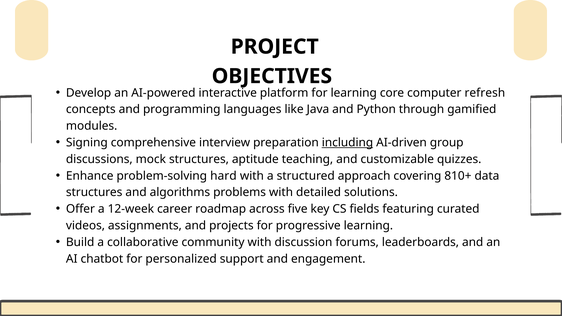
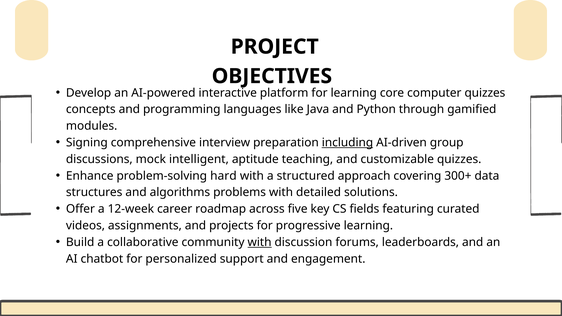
computer refresh: refresh -> quizzes (485, 93)
mock structures: structures -> intelligent (199, 159)
810+: 810+ -> 300+ (458, 176)
with underline: none -> present (260, 242)
